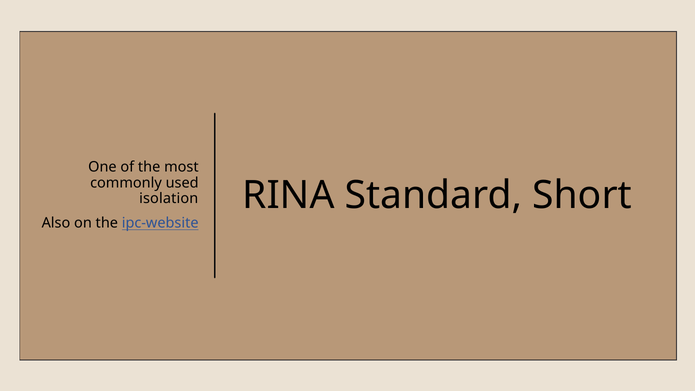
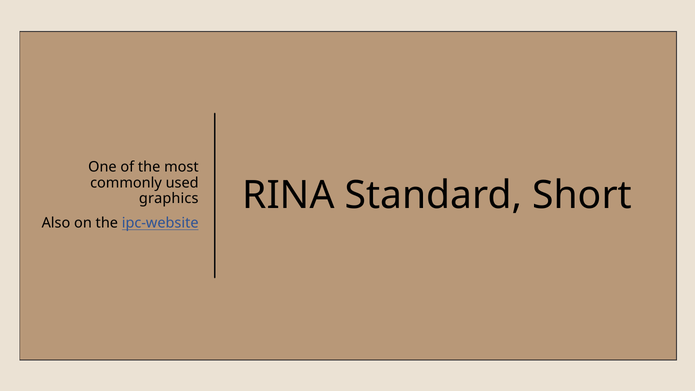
isolation: isolation -> graphics (169, 198)
